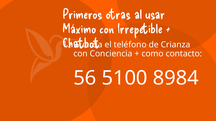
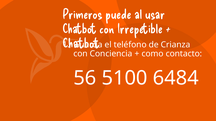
otras: otras -> puede (118, 14)
Máximo: Máximo -> Chatbot (80, 29)
8984: 8984 -> 6484 (176, 78)
